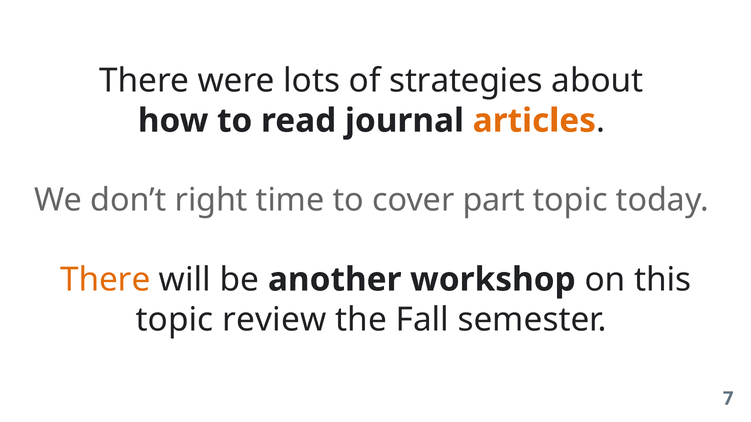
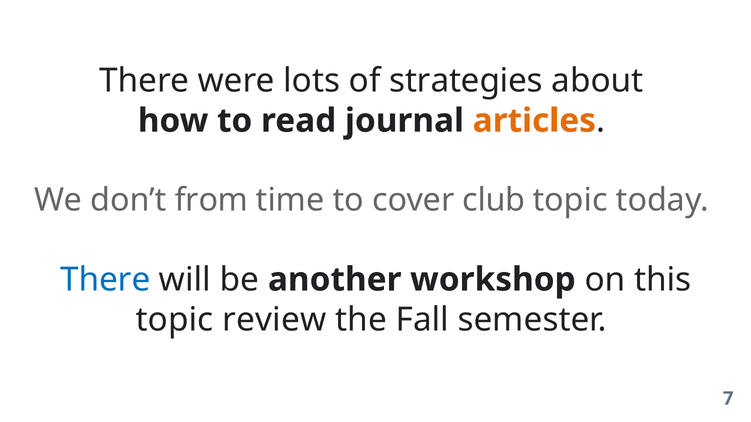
right: right -> from (211, 200)
part: part -> club (494, 200)
There colour: orange -> blue (105, 280)
